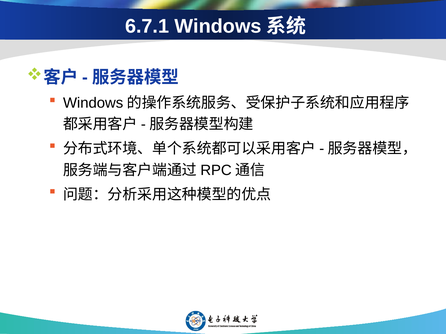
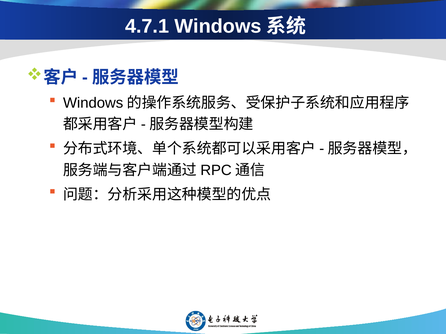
6.7.1: 6.7.1 -> 4.7.1 (147, 26)
